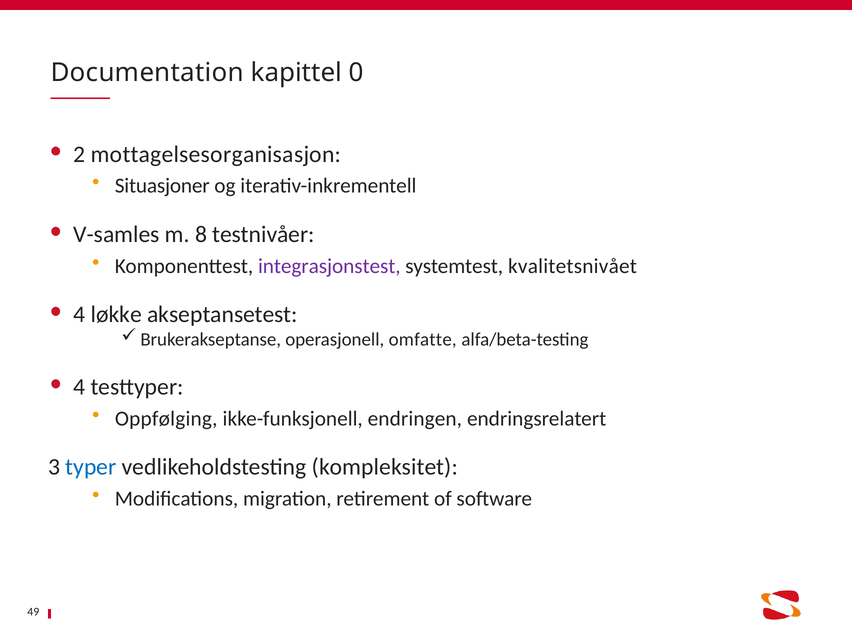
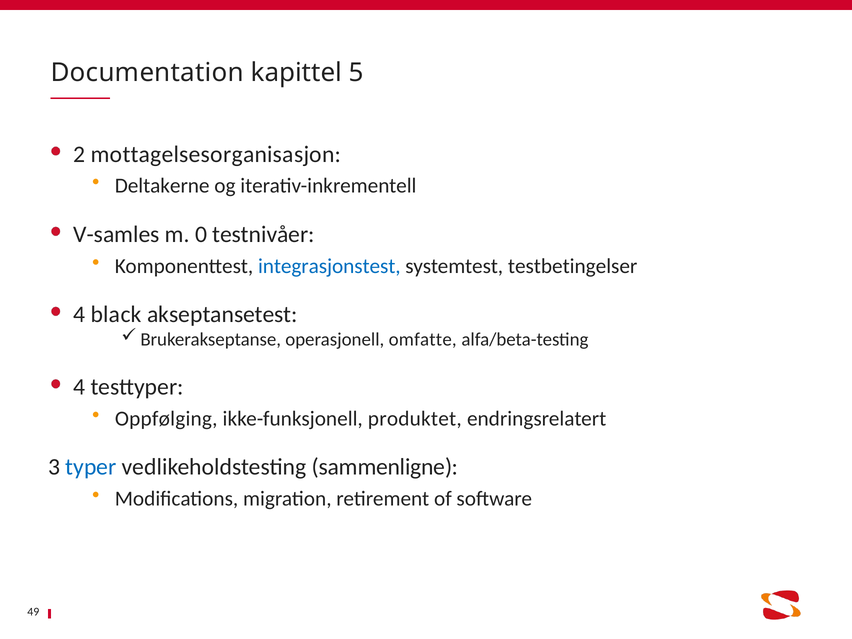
0: 0 -> 5 (356, 73)
Situasjoner: Situasjoner -> Deltakerne (162, 186)
8: 8 -> 0 (201, 234)
integrasjonstest colour: purple -> blue (329, 266)
kvalitetsnivået: kvalitetsnivået -> testbetingelser (573, 266)
løkke: løkke -> black (116, 315)
endringen: endringen -> produktet (415, 419)
kompleksitet: kompleksitet -> sammenligne (385, 467)
